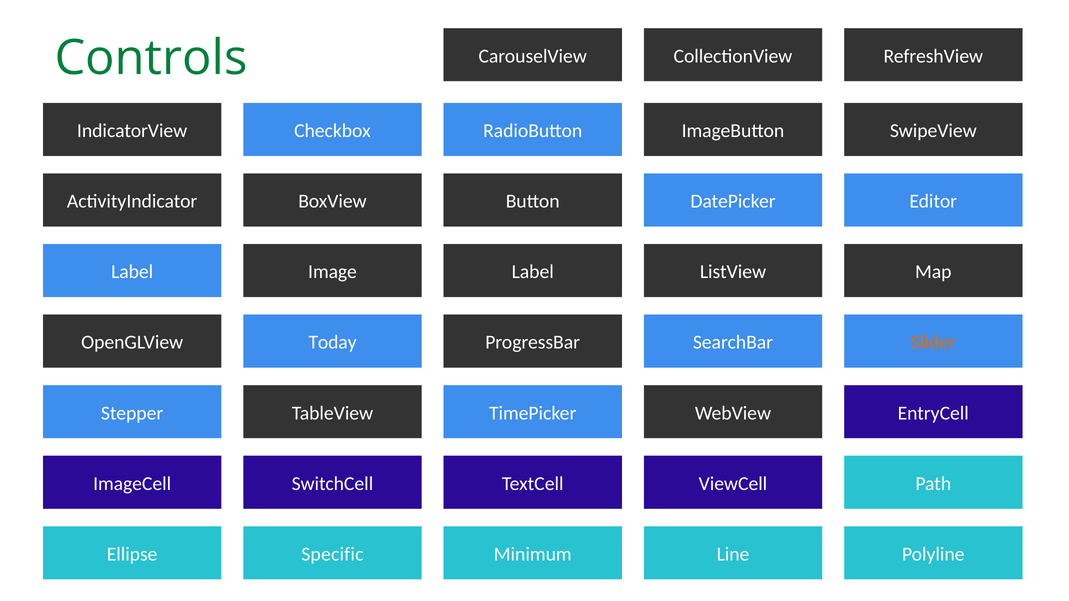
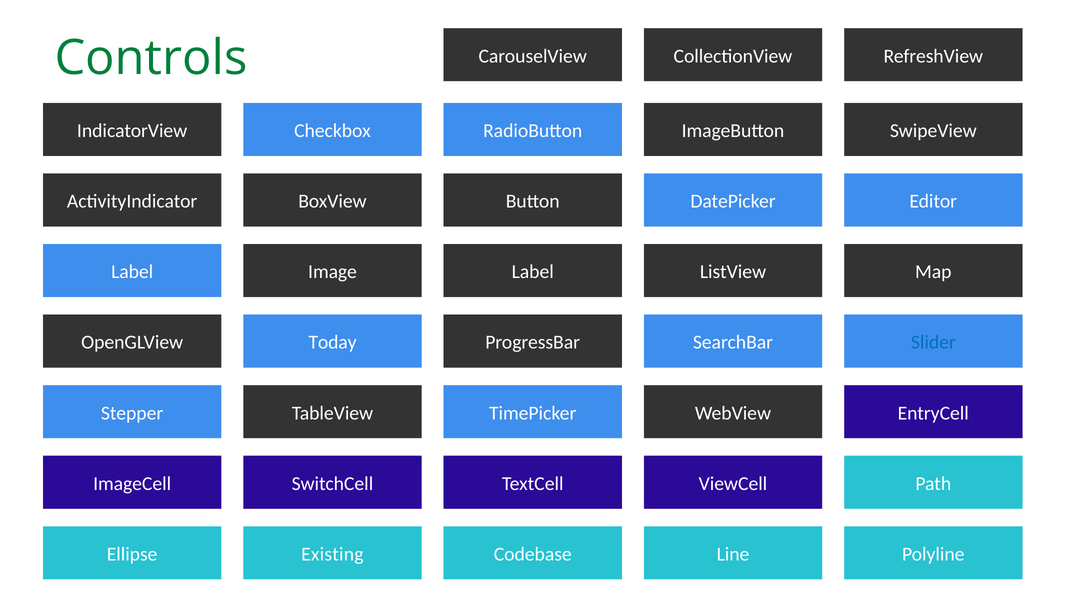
Slider colour: orange -> blue (933, 343)
Specific: Specific -> Existing (332, 554)
Minimum: Minimum -> Codebase (533, 554)
